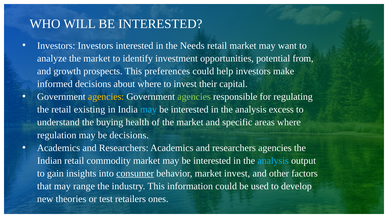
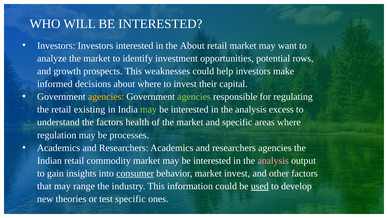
the Needs: Needs -> About (192, 46)
from: from -> rows (303, 58)
preferences: preferences -> weaknesses (167, 71)
may colour: light blue -> light green (149, 110)
the buying: buying -> factors (110, 122)
be decisions: decisions -> processes (129, 135)
analysis colour: light blue -> pink (273, 161)
used underline: none -> present (260, 186)
test retailers: retailers -> specific (130, 199)
